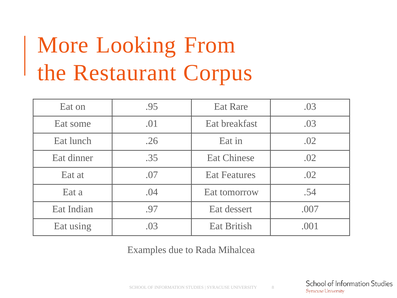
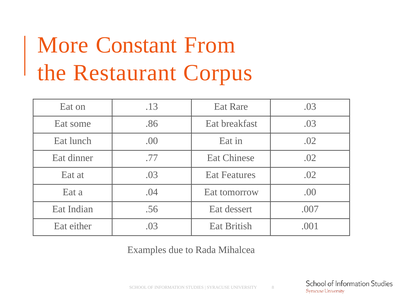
Looking: Looking -> Constant (136, 45)
.95: .95 -> .13 (152, 107)
.01: .01 -> .86 (152, 124)
lunch .26: .26 -> .00 (152, 141)
.35: .35 -> .77 (152, 158)
at .07: .07 -> .03 (152, 175)
tomorrow .54: .54 -> .00 (310, 192)
.97: .97 -> .56 (152, 209)
using: using -> either (80, 226)
